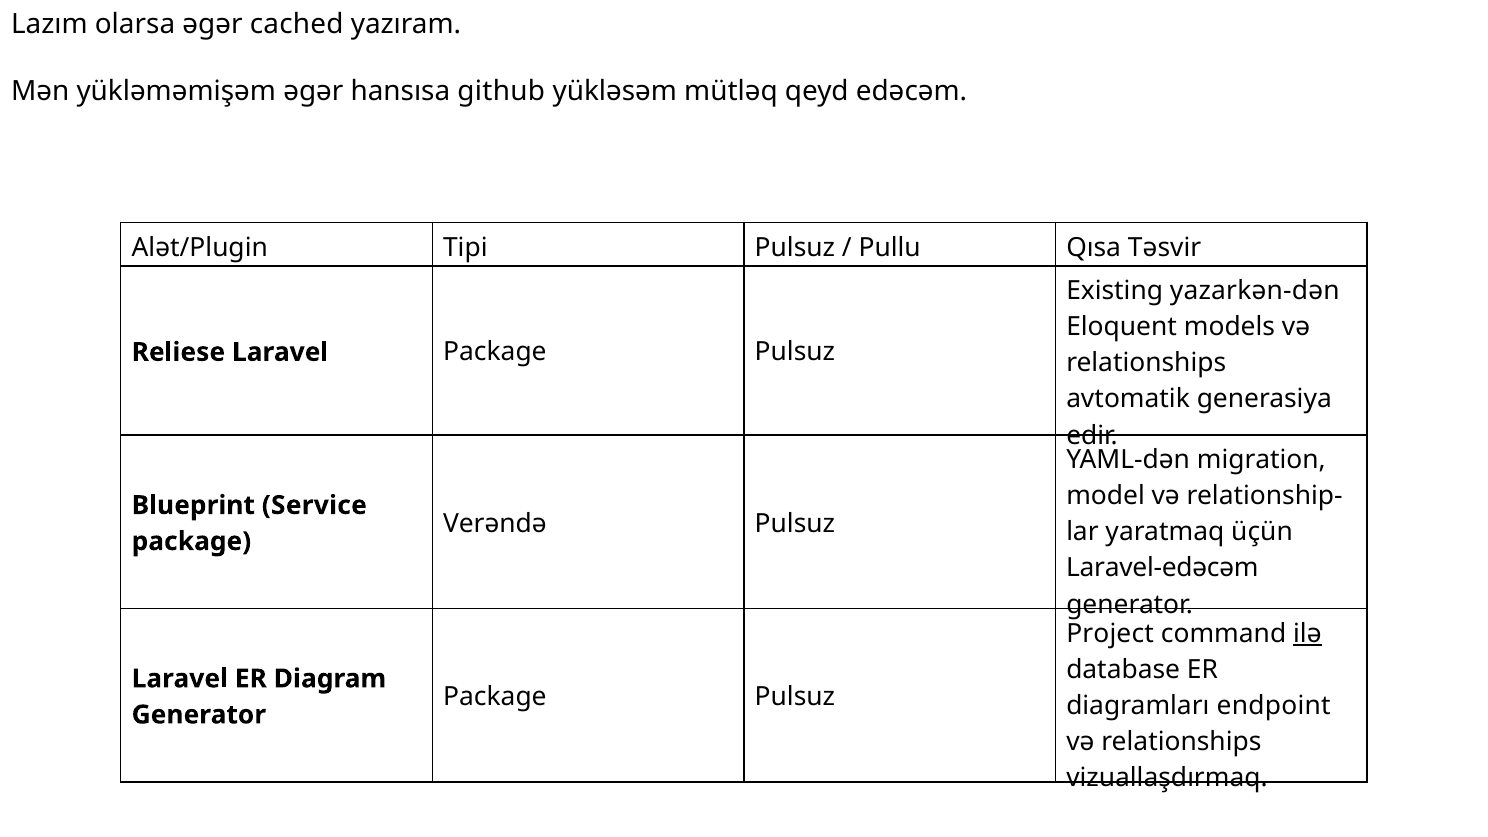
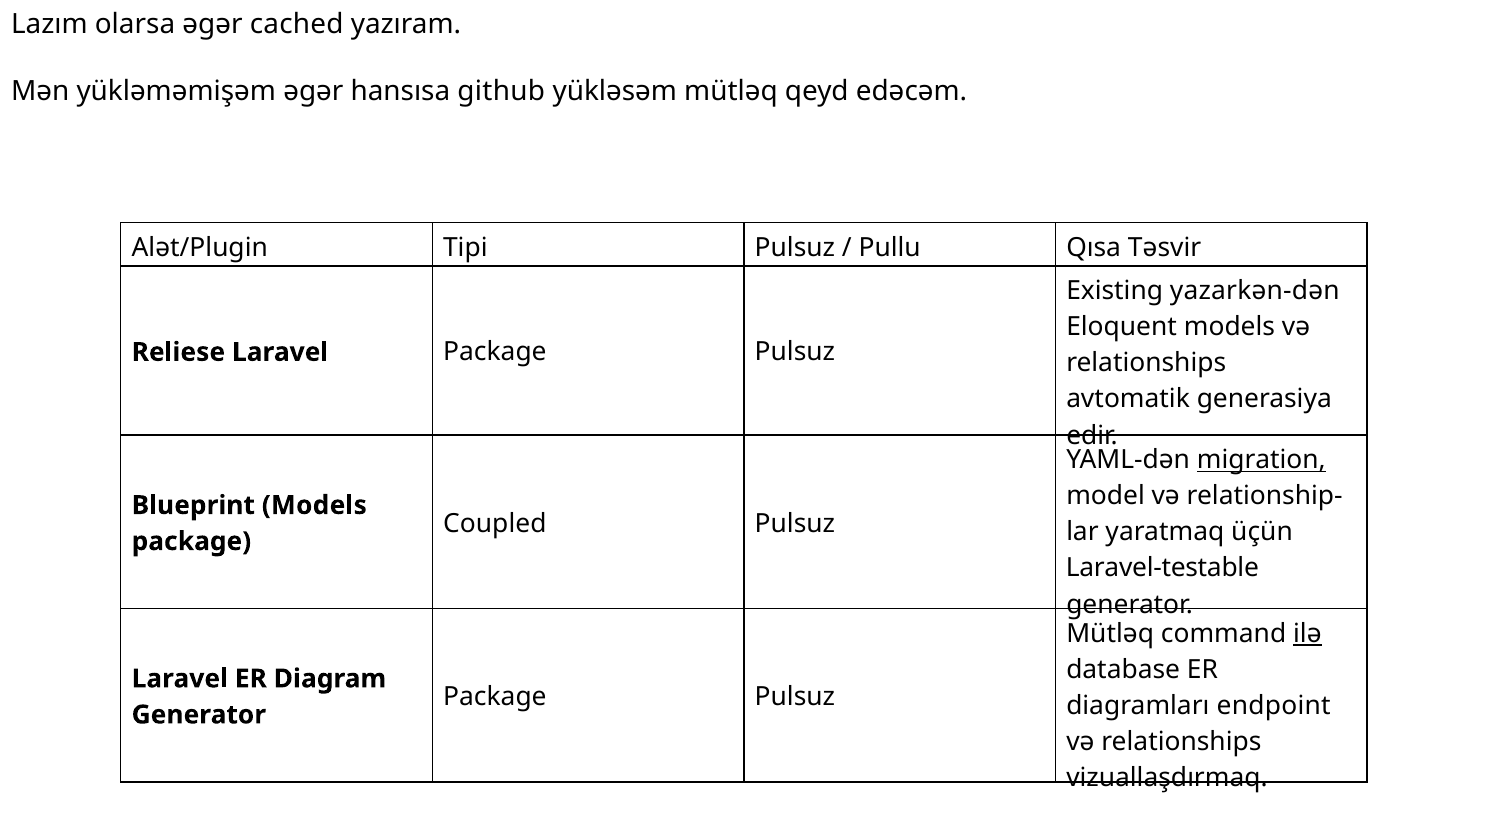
migration underline: none -> present (1261, 460)
Blueprint Service: Service -> Models (314, 505)
Verəndə: Verəndə -> Coupled (495, 523)
Laravel-edəcəm: Laravel-edəcəm -> Laravel-testable (1162, 568)
Project: Project -> Mütləq (1110, 633)
